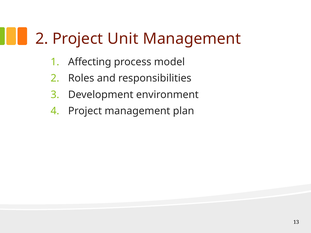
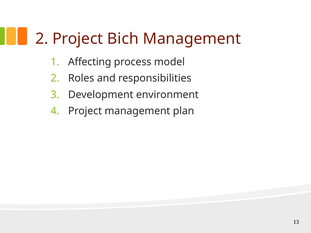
Unit: Unit -> Bich (123, 39)
